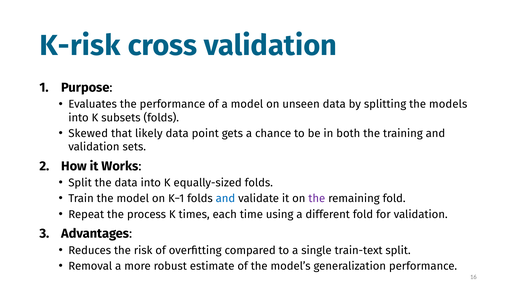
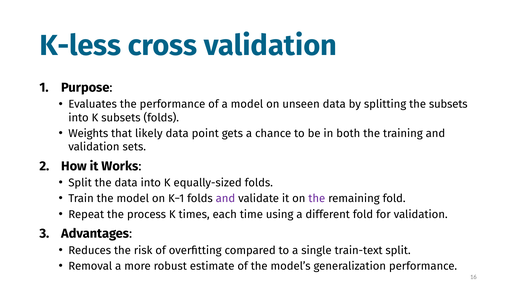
K-risk: K-risk -> K-less (80, 46)
the models: models -> subsets (448, 104)
Skewed: Skewed -> Weights (88, 134)
and colour: blue -> purple (225, 199)
